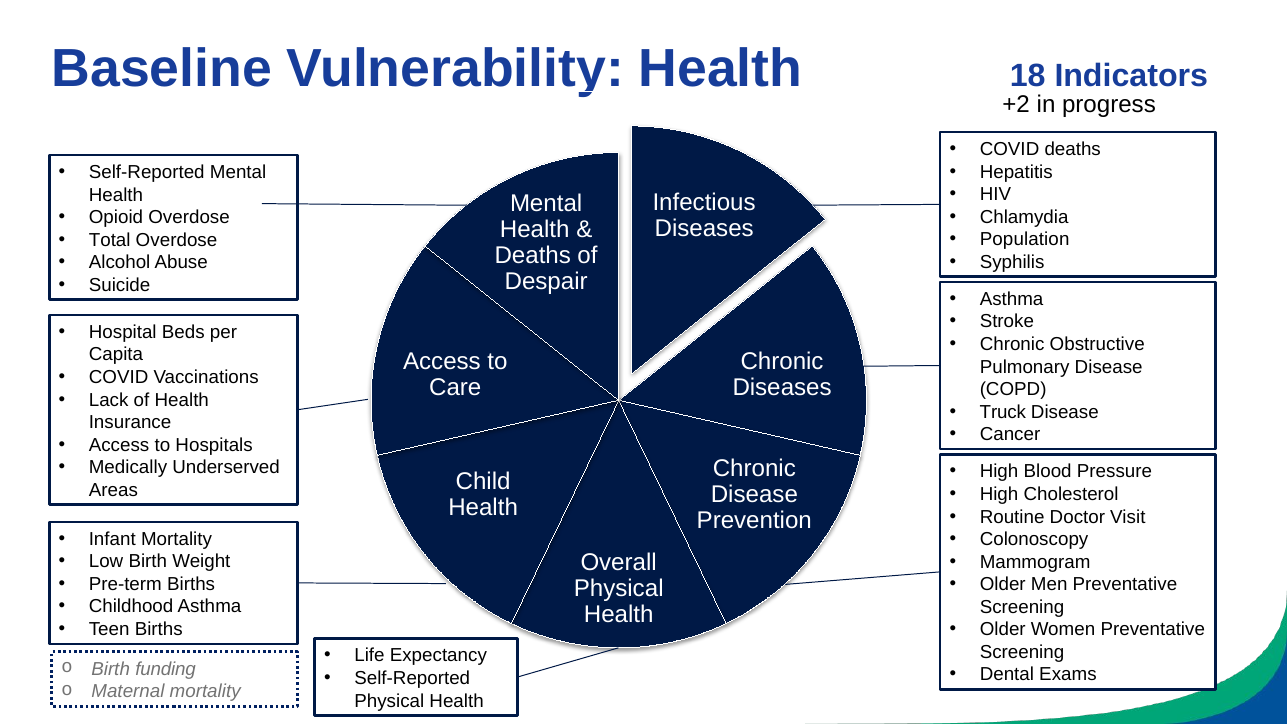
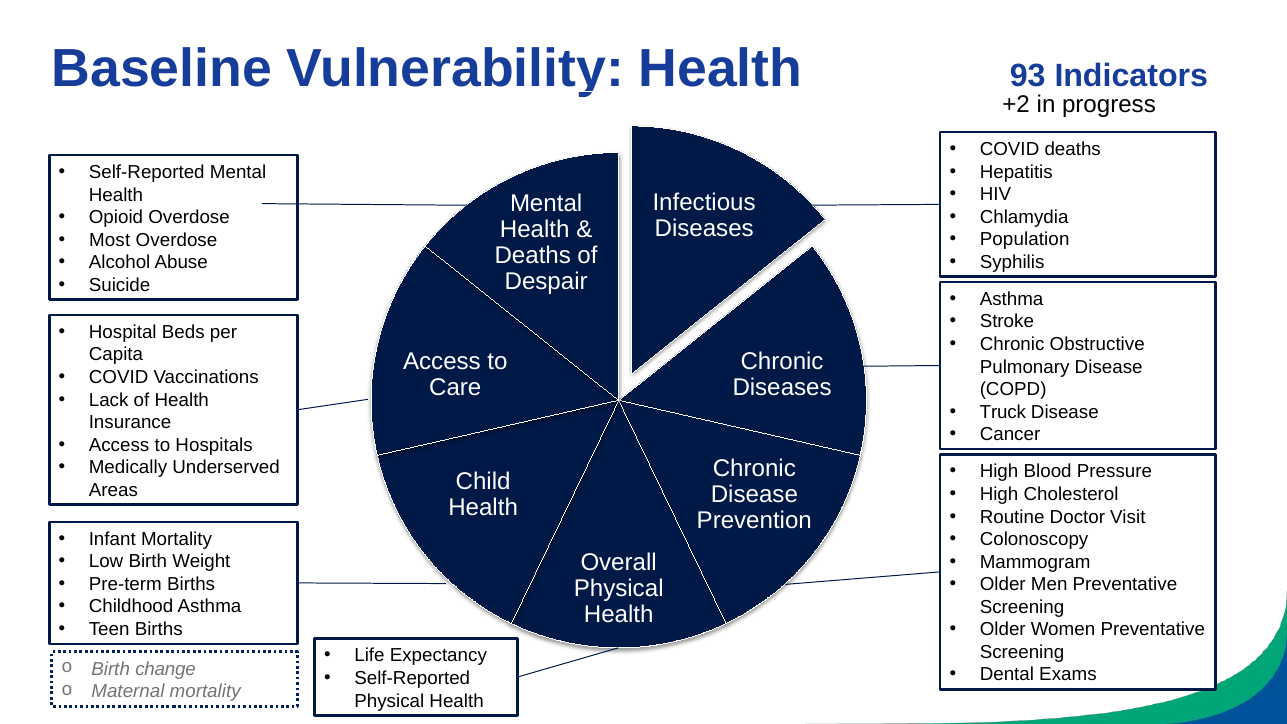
18: 18 -> 93 (1028, 76)
Total: Total -> Most (110, 240)
funding: funding -> change (166, 669)
